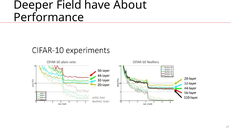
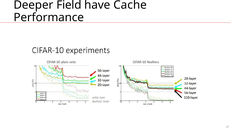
About: About -> Cache (130, 5)
